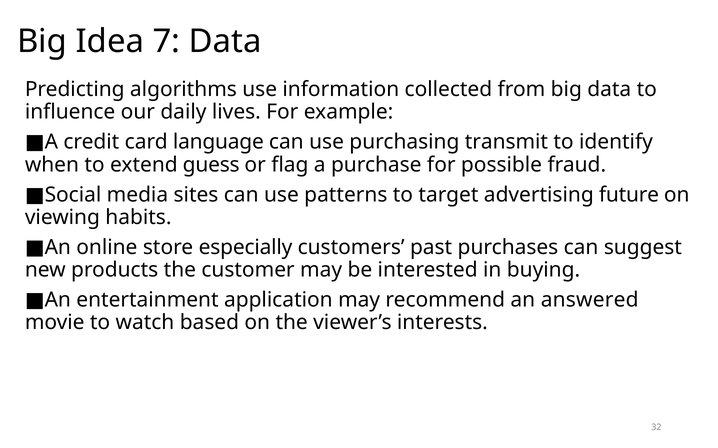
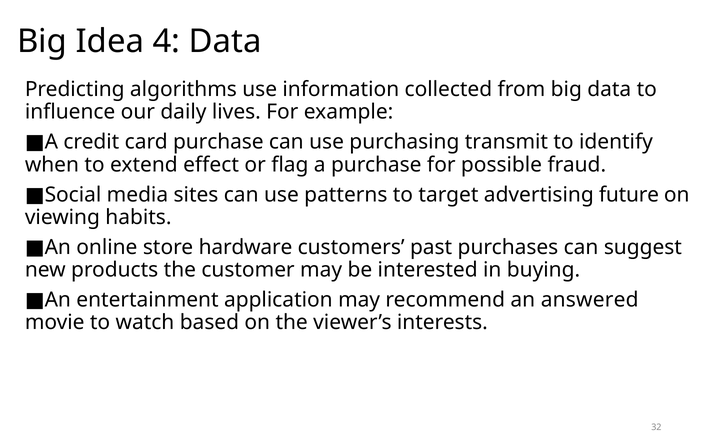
7: 7 -> 4 (166, 42)
card language: language -> purchase (218, 142)
guess: guess -> effect (211, 165)
especially: especially -> hardware (246, 248)
